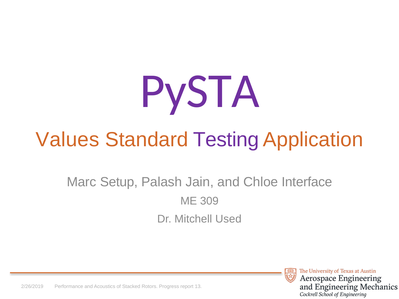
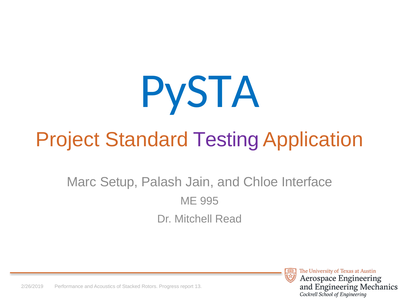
PySTA colour: purple -> blue (200, 91)
Values: Values -> Project (68, 140)
309: 309 -> 995 (209, 201)
Used: Used -> Read (228, 219)
